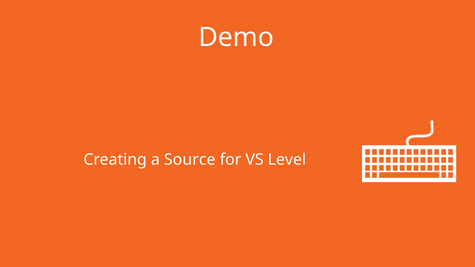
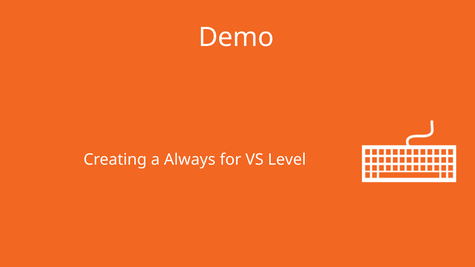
Source: Source -> Always (190, 160)
